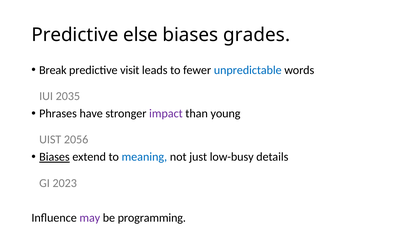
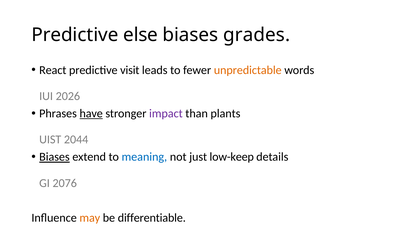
Break: Break -> React (53, 70)
unpredictable colour: blue -> orange (248, 70)
2035: 2035 -> 2026 (68, 96)
have underline: none -> present (91, 113)
young: young -> plants (225, 113)
2056: 2056 -> 2044 (76, 139)
low-busy: low-busy -> low-keep (232, 157)
2023: 2023 -> 2076 (65, 183)
may colour: purple -> orange (90, 217)
programming: programming -> differentiable (152, 217)
